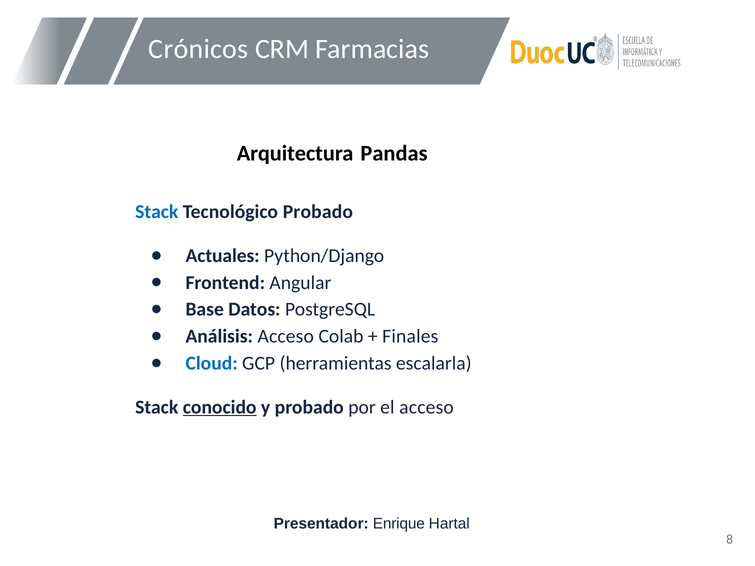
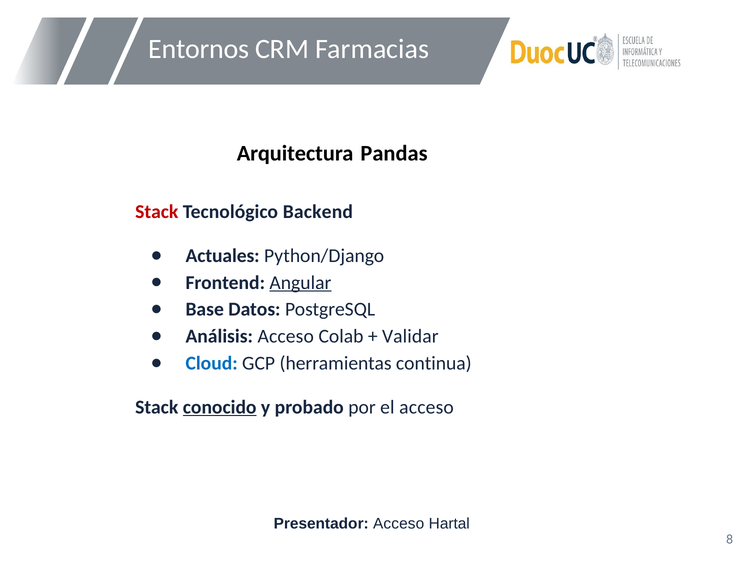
Crónicos: Crónicos -> Entornos (199, 49)
Stack colour: blue -> red (157, 212)
Tecnológico Probado: Probado -> Backend (318, 212)
Angular underline: none -> present (300, 283)
Finales: Finales -> Validar (410, 337)
escalarla: escalarla -> continua (434, 364)
Presentador Enrique: Enrique -> Acceso (399, 524)
